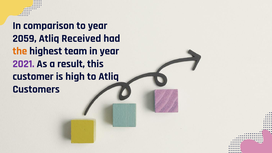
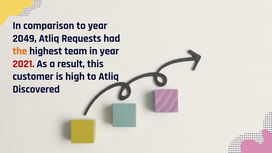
2059: 2059 -> 2049 (25, 38)
Received: Received -> Requests (81, 38)
2021 colour: purple -> red (24, 64)
Customers: Customers -> Discovered (36, 89)
